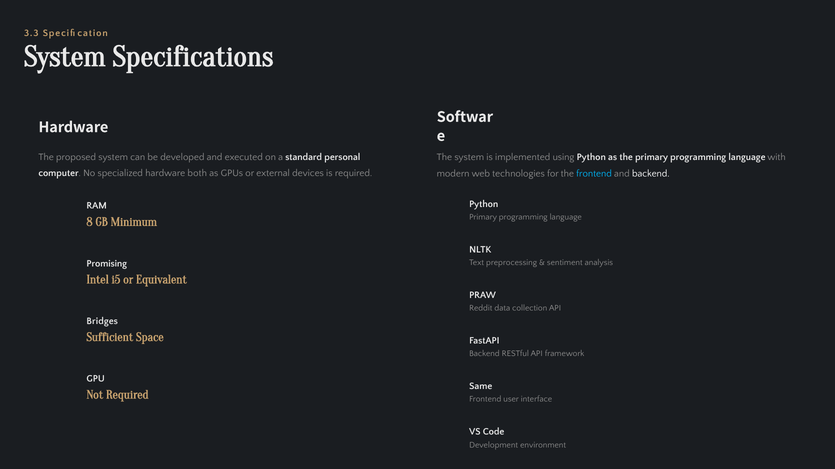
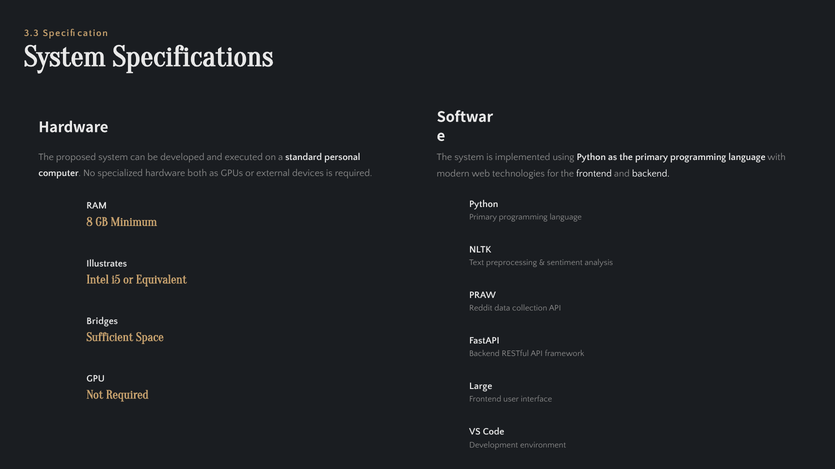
frontend colour: light blue -> white (594, 174)
Promising: Promising -> Illustrates (107, 264)
Same: Same -> Large (481, 387)
